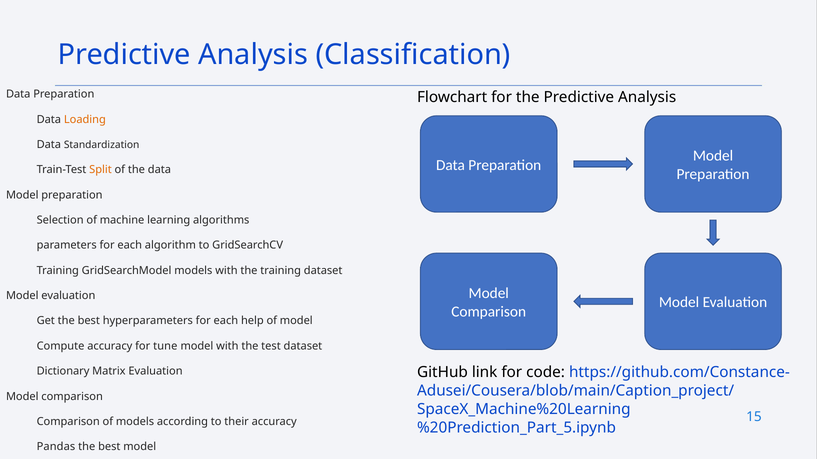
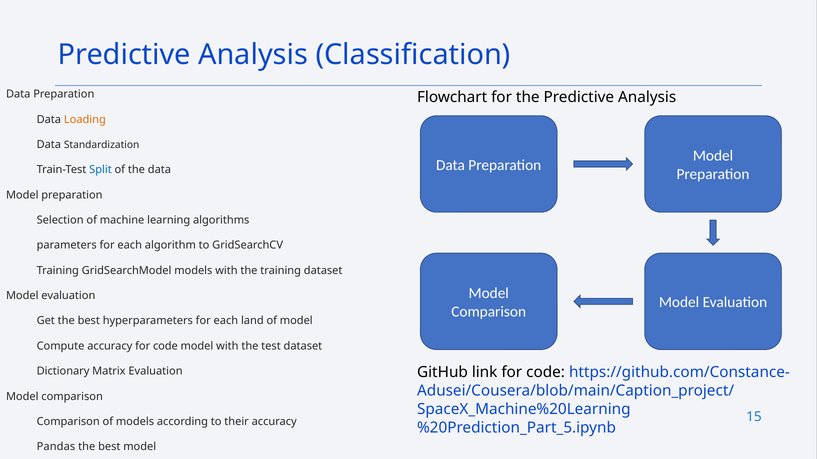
Split colour: orange -> blue (100, 170)
help: help -> land (252, 321)
accuracy for tune: tune -> code (165, 346)
